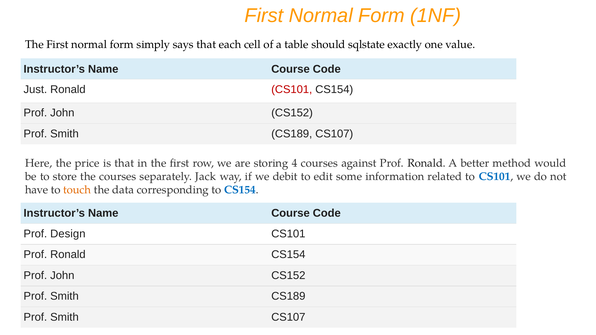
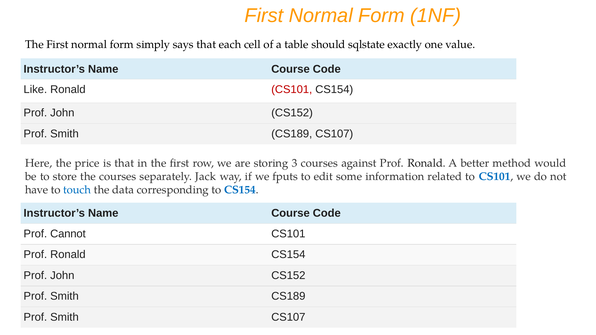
Just: Just -> Like (35, 90)
4: 4 -> 3 (295, 163)
debit: debit -> fputs (285, 177)
touch colour: orange -> blue (77, 190)
Design: Design -> Cannot (68, 234)
